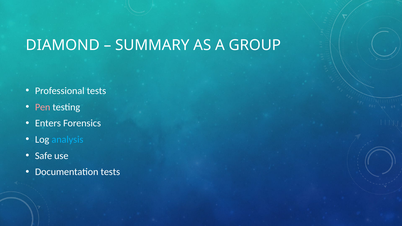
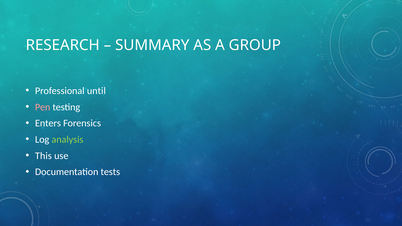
DIAMOND: DIAMOND -> RESEARCH (63, 45)
Professional tests: tests -> until (96, 91)
analysis colour: light blue -> light green (67, 140)
Safe: Safe -> This (43, 156)
